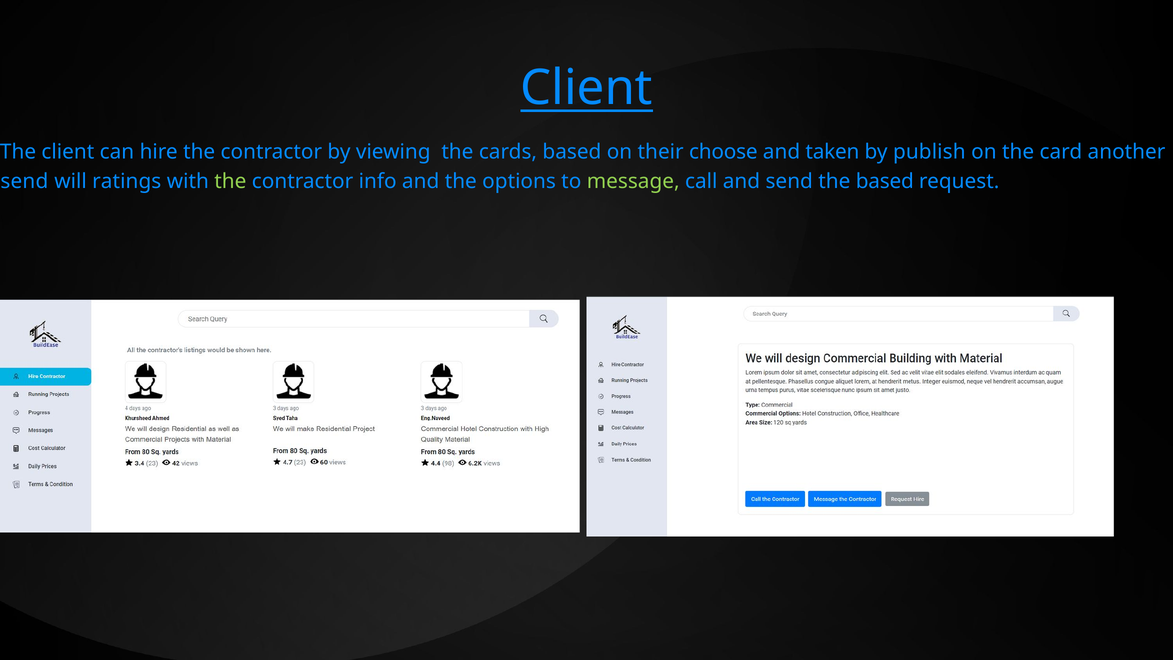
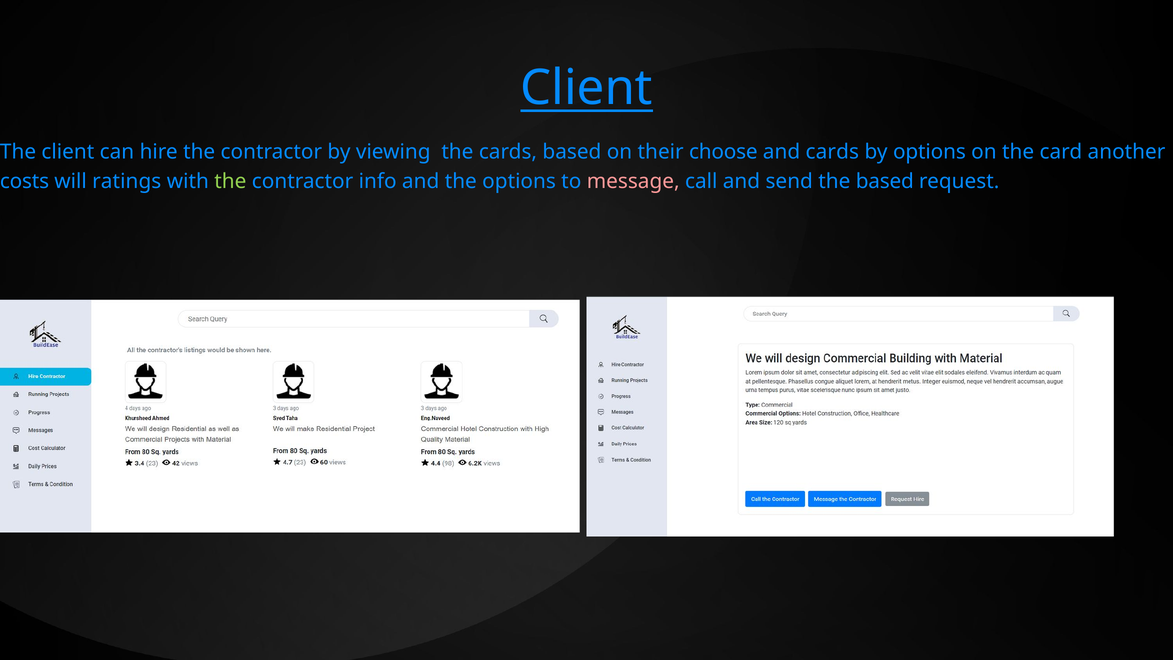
and taken: taken -> cards (832, 152)
by publish: publish -> options (929, 152)
send: send -> costs (25, 181)
message colour: light green -> pink (633, 181)
